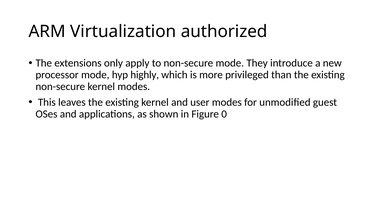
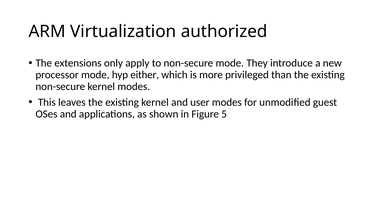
highly: highly -> either (145, 75)
0: 0 -> 5 (224, 114)
